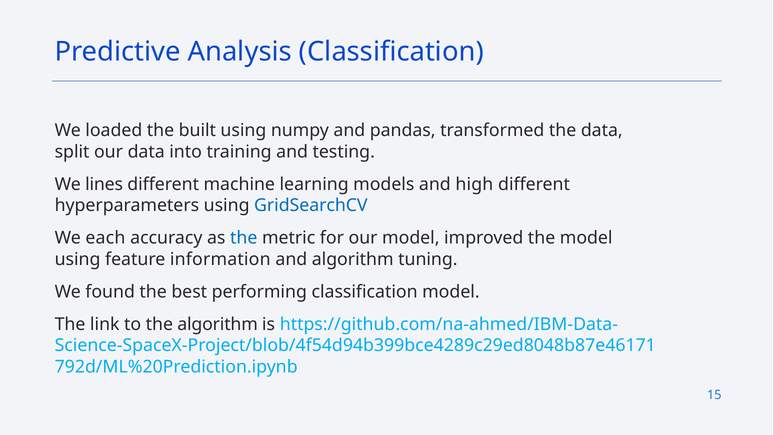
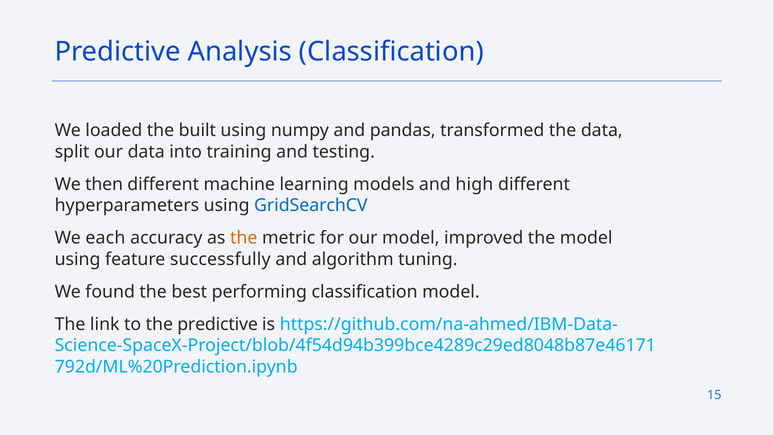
lines: lines -> then (104, 184)
the colour: blue -> orange (244, 238)
information: information -> successfully (220, 260)
the algorithm: algorithm -> predictive (218, 325)
